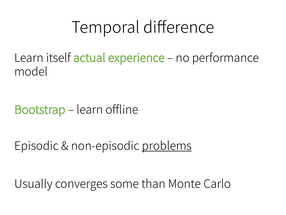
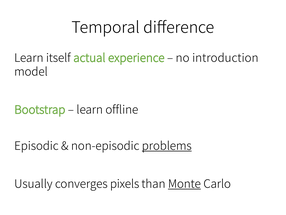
performance: performance -> introduction (225, 58)
some: some -> pixels (125, 184)
Monte underline: none -> present (184, 184)
